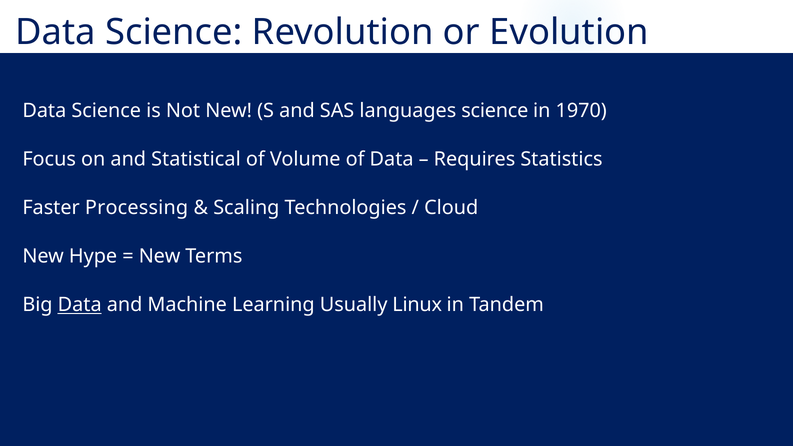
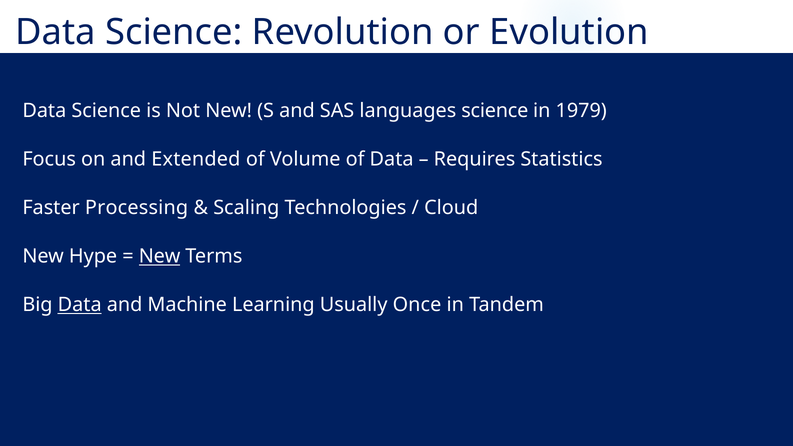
1970: 1970 -> 1979 (581, 111)
Statistical: Statistical -> Extended (196, 159)
New underline: none -> present (160, 256)
Linux: Linux -> Once (417, 305)
